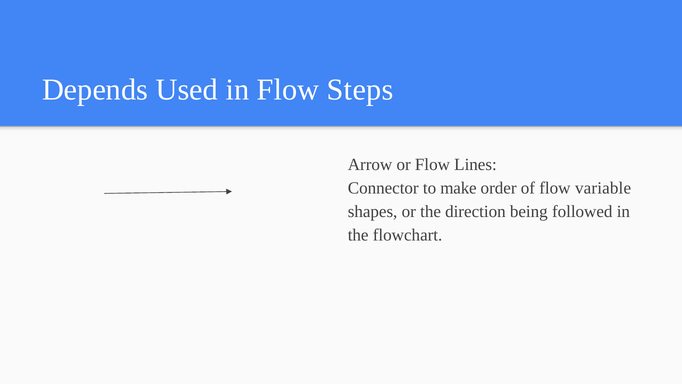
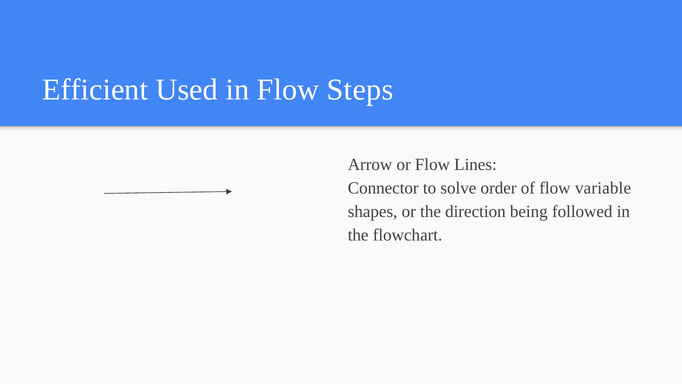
Depends: Depends -> Efficient (95, 89)
make: make -> solve (458, 188)
